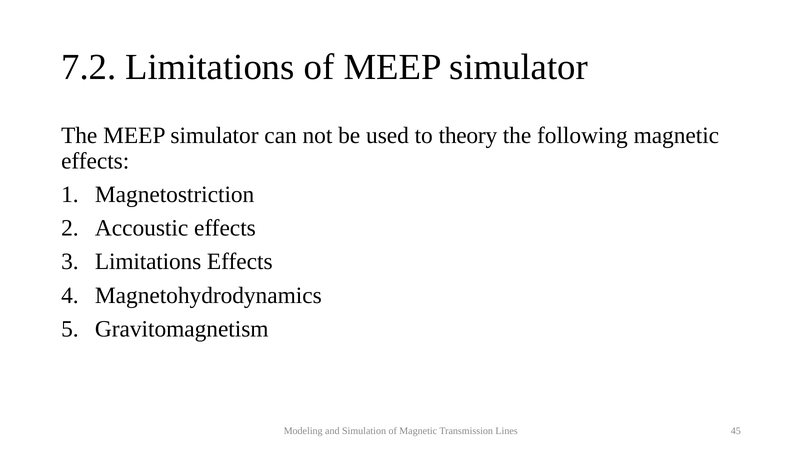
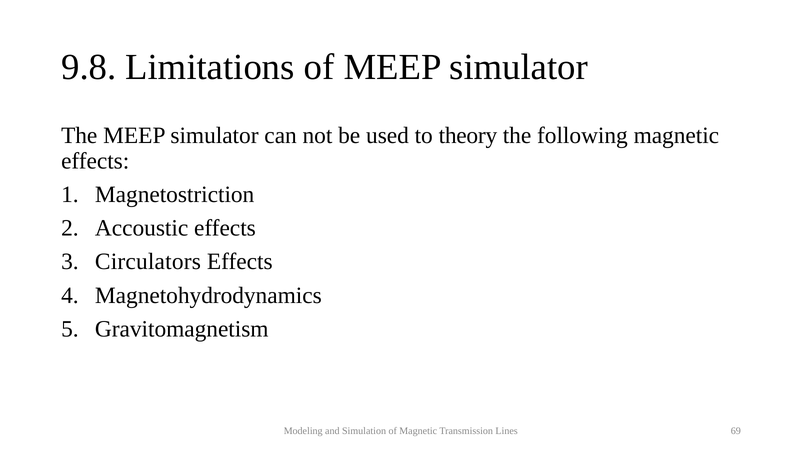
7.2: 7.2 -> 9.8 (89, 67)
Limitations: Limitations -> Circulators (148, 262)
45: 45 -> 69 (736, 431)
